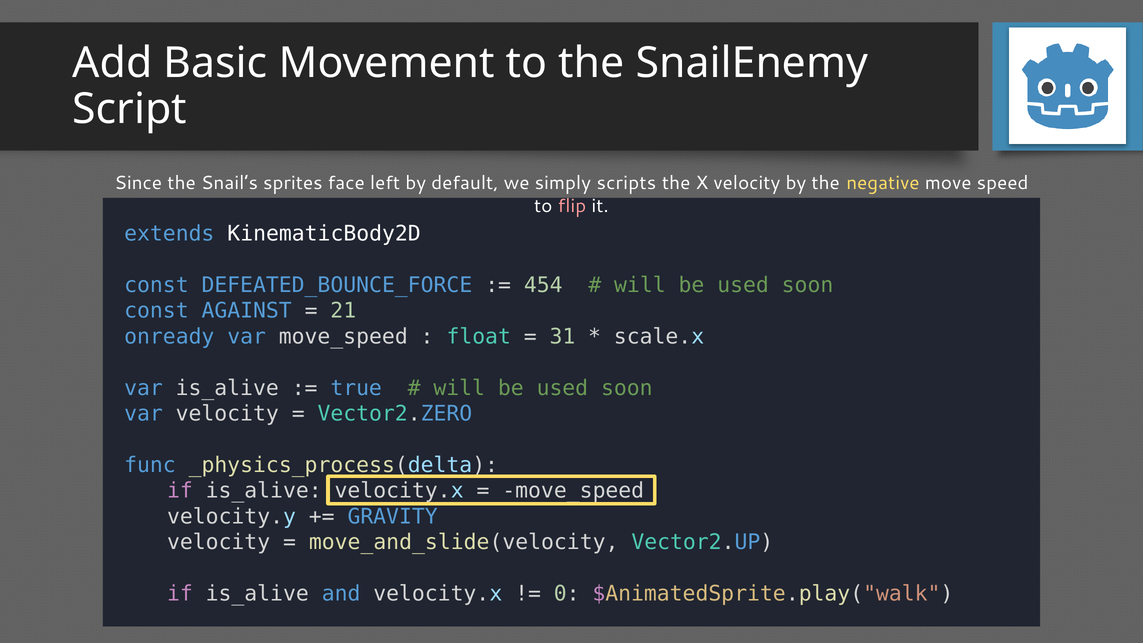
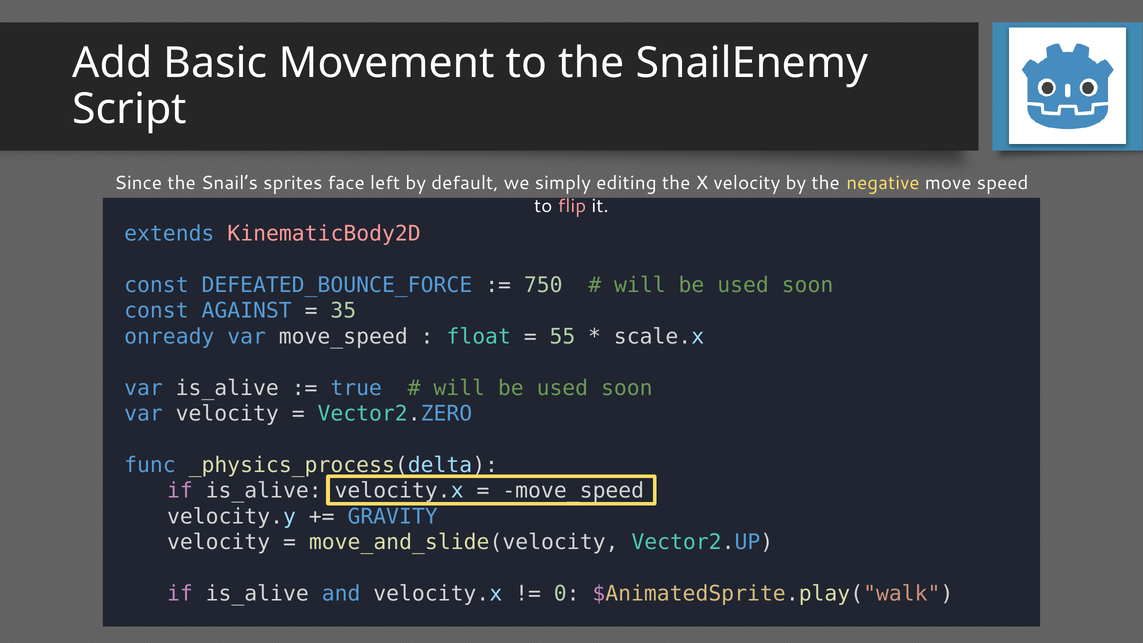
scripts: scripts -> editing (626, 183)
KinematicBody2D colour: white -> pink (324, 234)
454: 454 -> 750 (543, 285)
21: 21 -> 35 (343, 311)
31: 31 -> 55 (562, 336)
